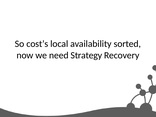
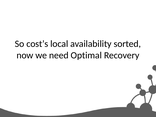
Strategy: Strategy -> Optimal (86, 55)
